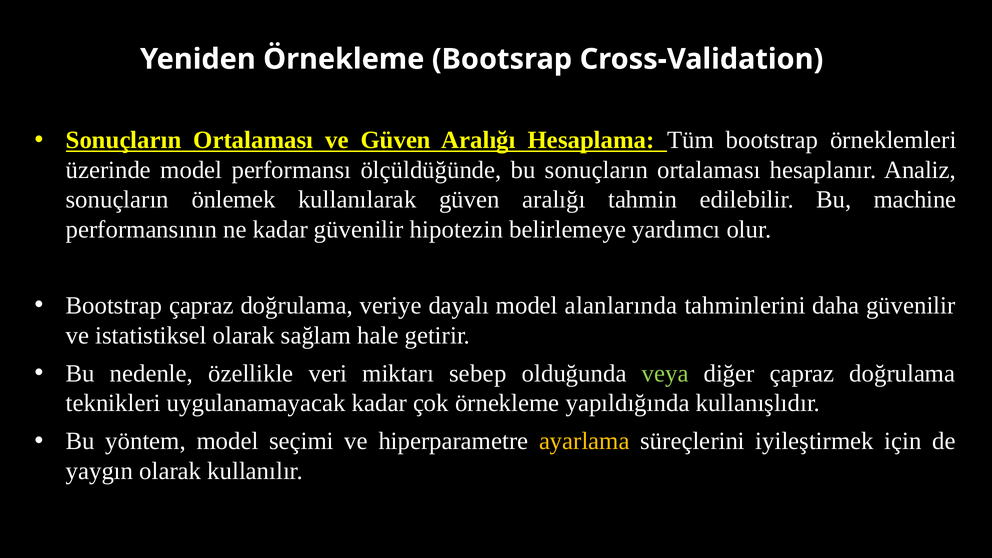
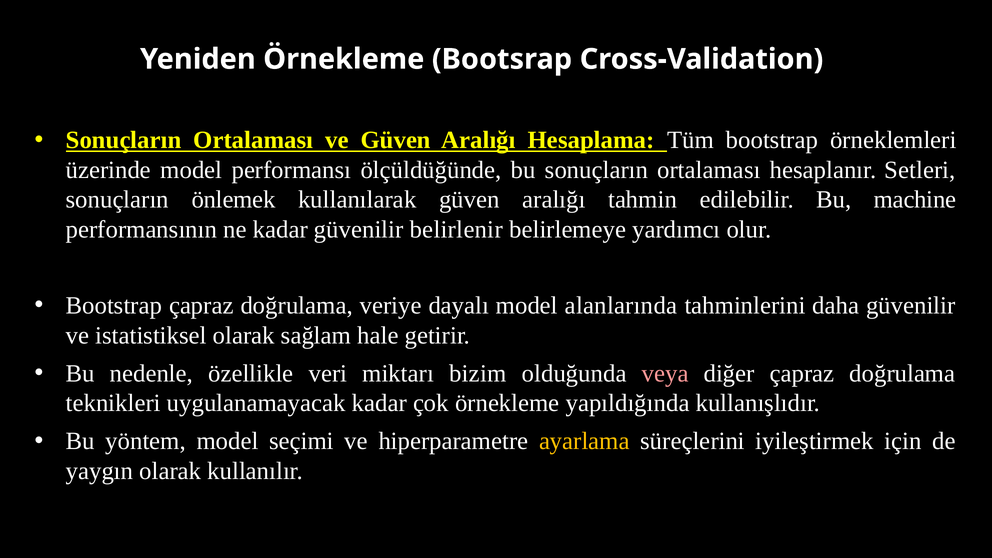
Analiz: Analiz -> Setleri (920, 170)
hipotezin: hipotezin -> belirlenir (456, 230)
sebep: sebep -> bizim (478, 373)
veya colour: light green -> pink (665, 373)
